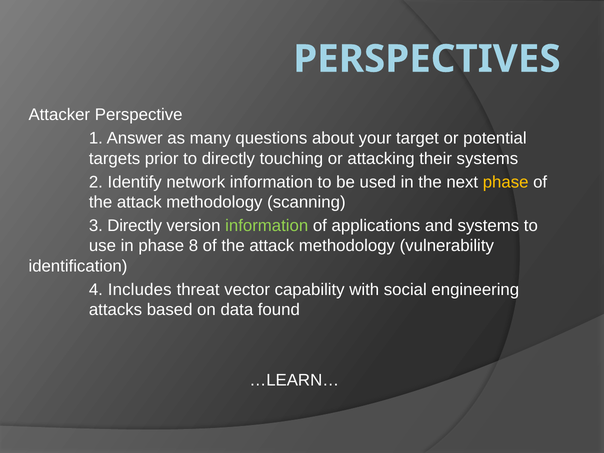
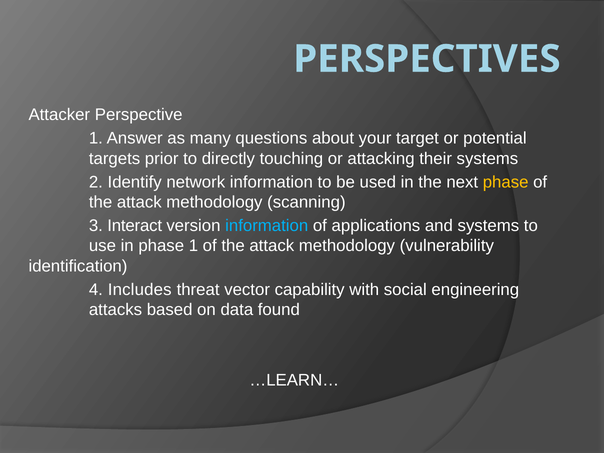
3 Directly: Directly -> Interact (135, 226)
information colour: light green -> light blue (267, 226)
phase 8: 8 -> 1 (193, 246)
